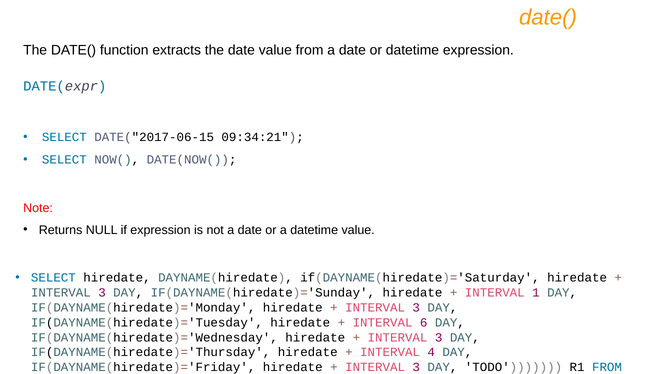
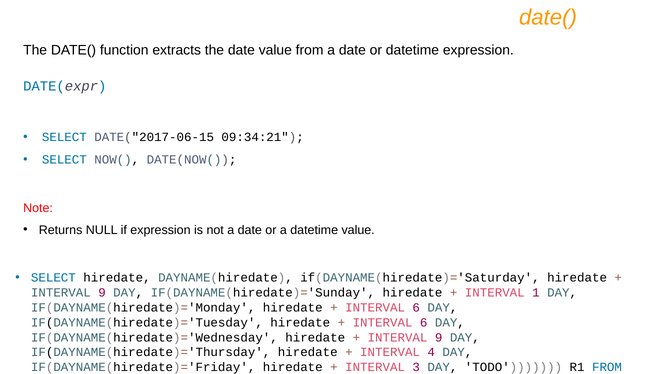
3: 3 -> 9 (102, 293)
3: 3 -> 6 (416, 308)
3: 3 -> 9 (439, 337)
